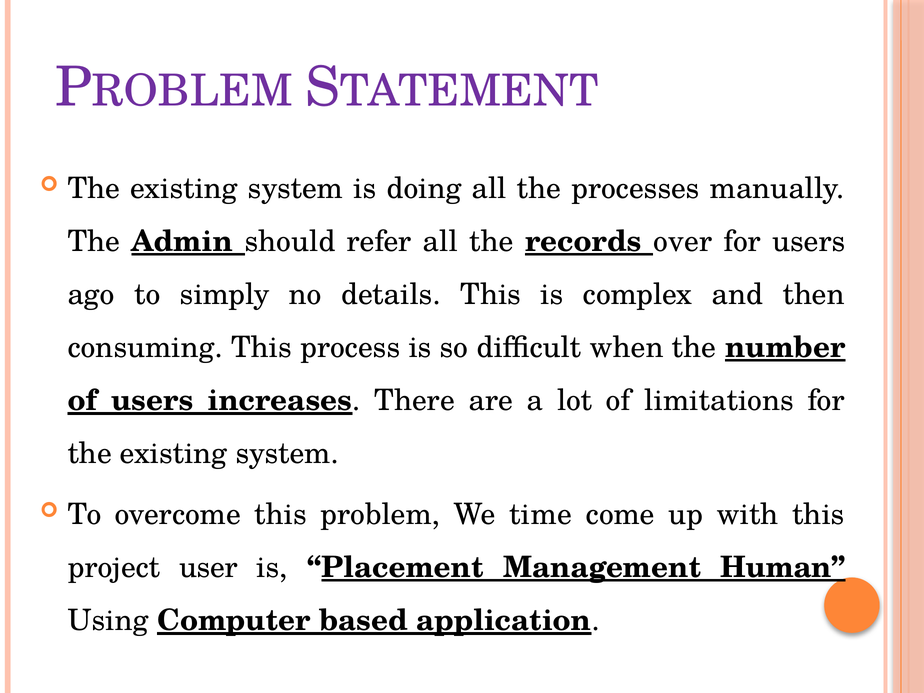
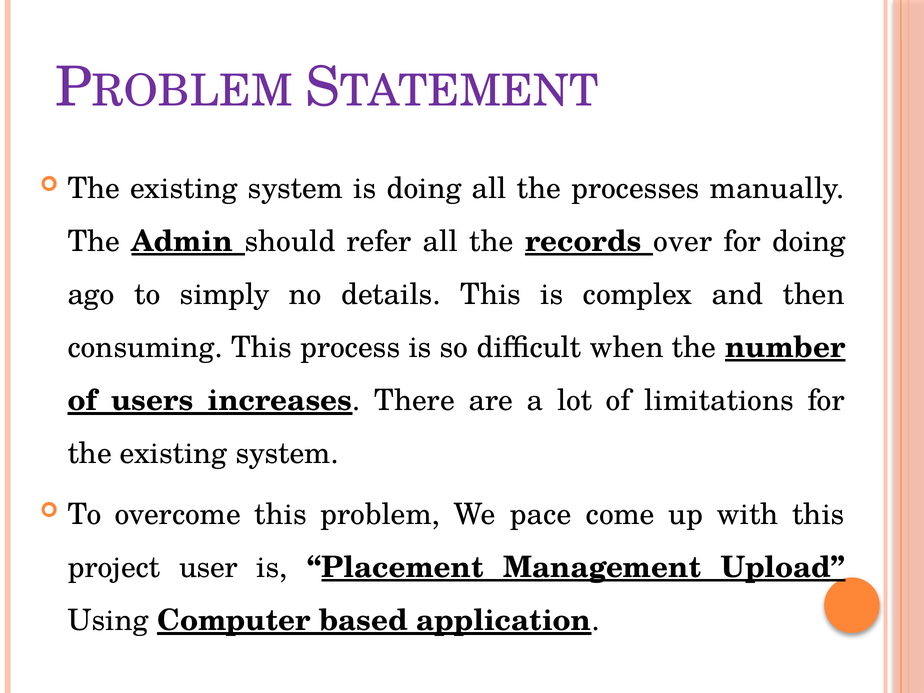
for users: users -> doing (809, 241)
time: time -> pace (541, 514)
Human: Human -> Upload (783, 568)
